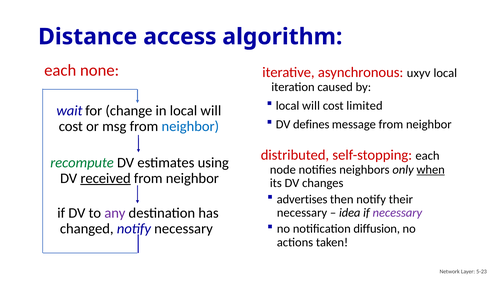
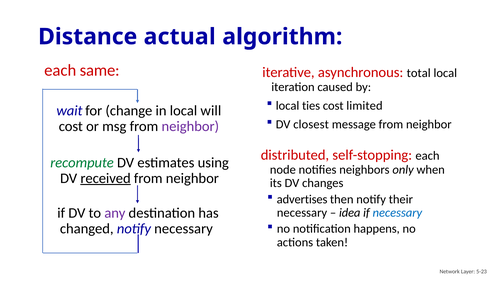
access: access -> actual (180, 37)
none: none -> same (100, 70)
uxyv: uxyv -> total (419, 73)
will: will -> ties (311, 106)
defines: defines -> closest (311, 124)
neighbor colour: blue -> purple (190, 126)
when underline: present -> none (431, 170)
necessary colour: purple -> blue (397, 213)
diffusion: diffusion -> happens (377, 229)
